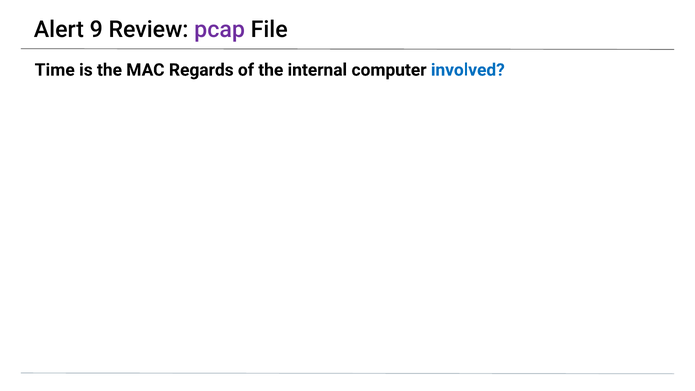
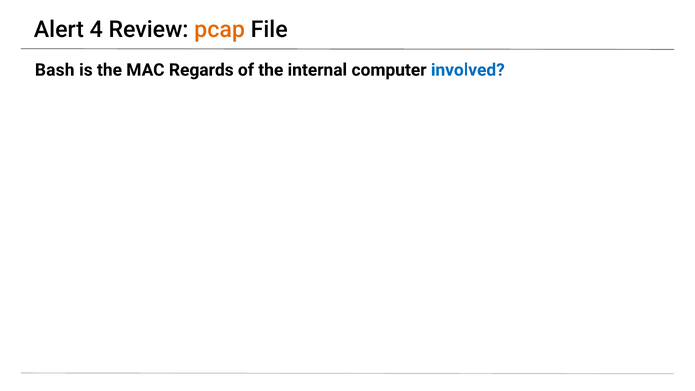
9: 9 -> 4 (96, 29)
pcap colour: purple -> orange (220, 29)
Time: Time -> Bash (55, 70)
